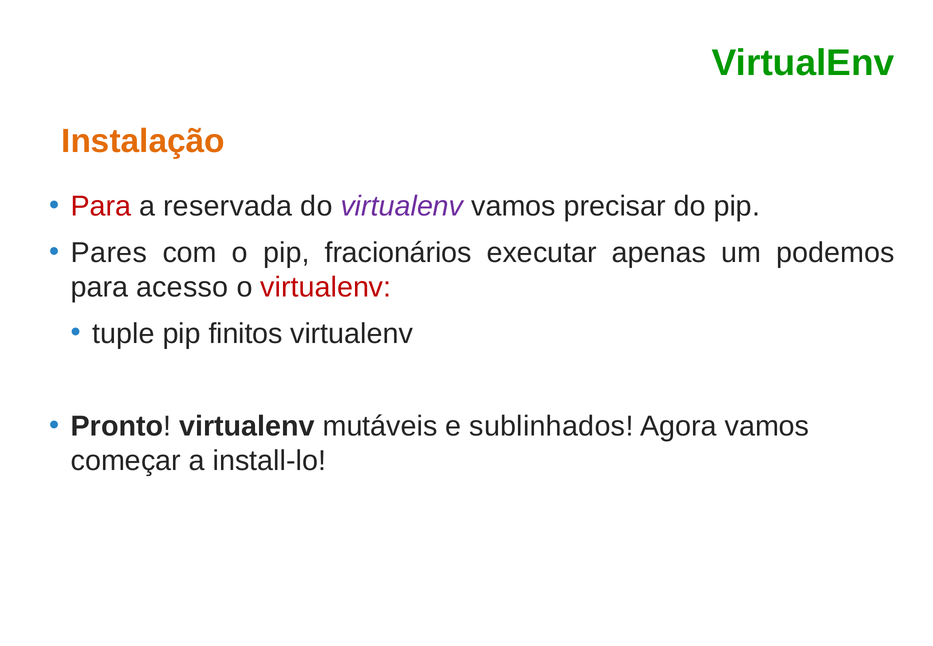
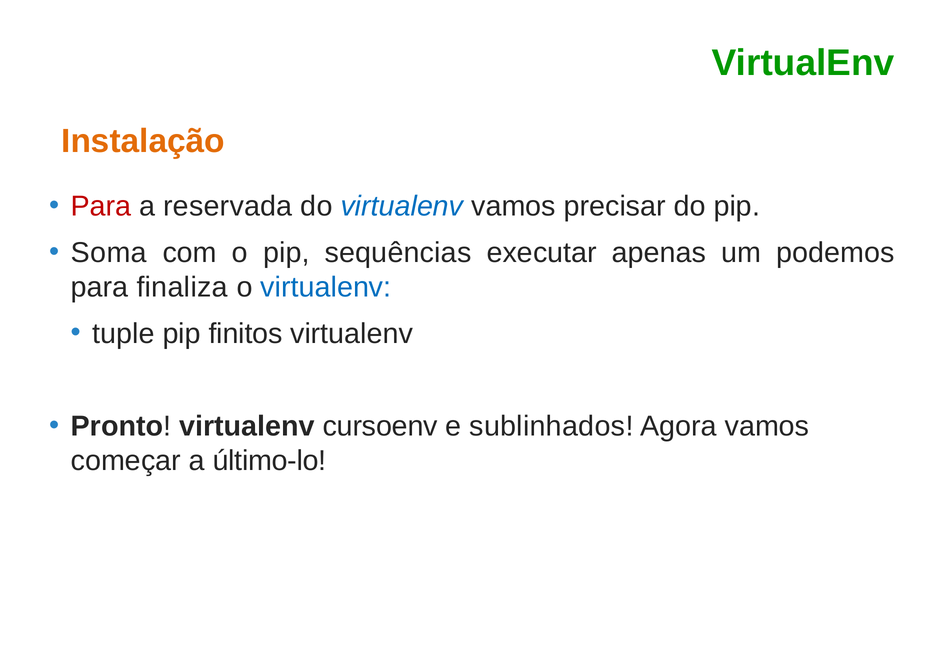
virtualenv colour: purple -> blue (402, 206)
Pares: Pares -> Soma (109, 253)
fracionários: fracionários -> sequências (398, 253)
acesso: acesso -> finaliza (182, 287)
virtualenv colour: red -> blue (326, 287)
mutáveis: mutáveis -> cursoenv (380, 426)
install-lo: install-lo -> último-lo (270, 461)
